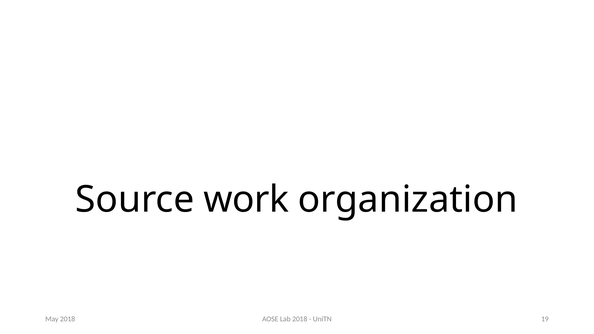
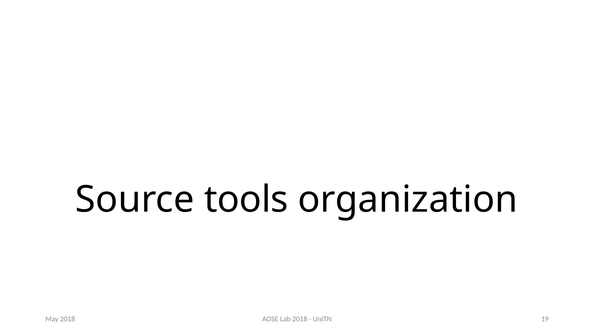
work: work -> tools (246, 200)
